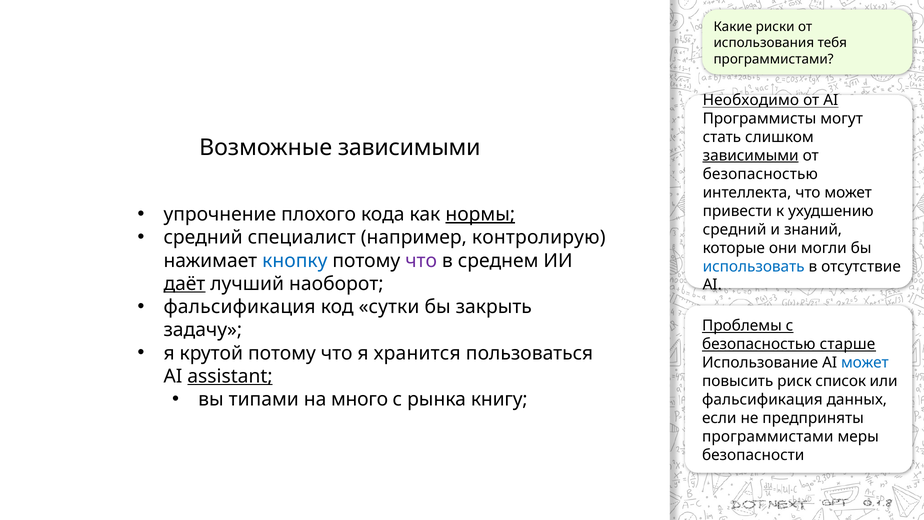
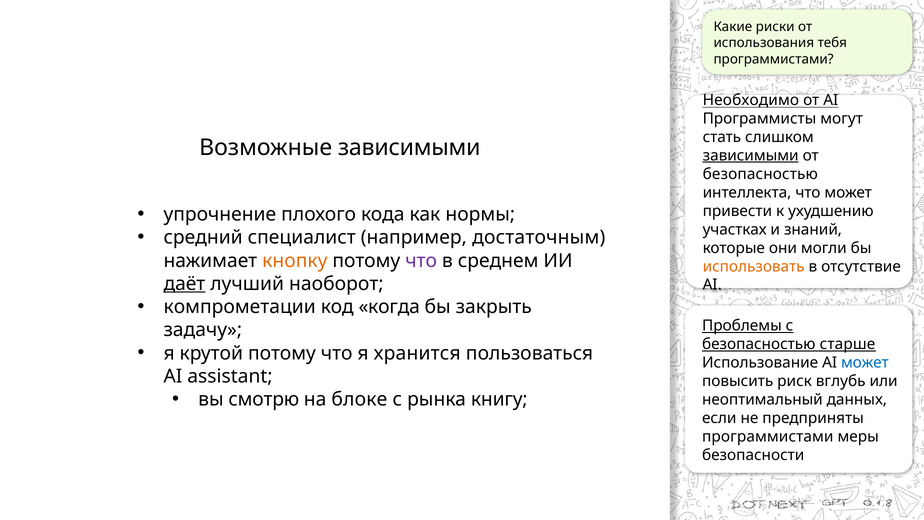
нормы underline: present -> none (480, 214)
средний: средний -> участках (735, 229)
контролирую: контролирую -> достаточным (539, 237)
кнопку colour: blue -> orange (295, 261)
использовать colour: blue -> orange (754, 266)
фальсификация: фальсификация -> компрометации (240, 307)
сутки: сутки -> когда (389, 307)
assistant underline: present -> none (230, 376)
список: список -> вглубь (841, 381)
типами: типами -> смотрю (264, 399)
много: много -> блоке (359, 399)
фальсификация: фальсификация -> неоптимальный (762, 399)
